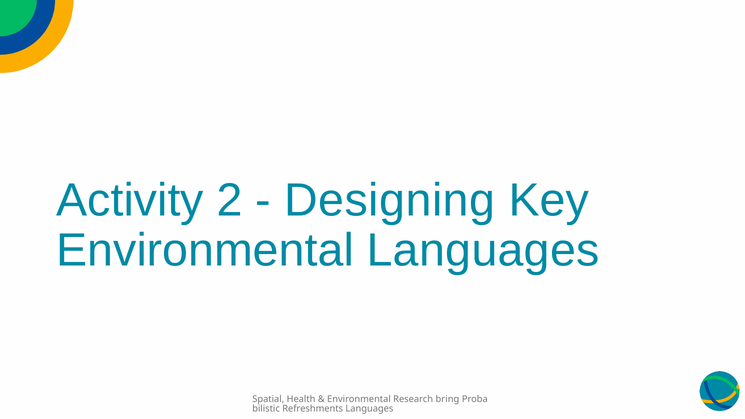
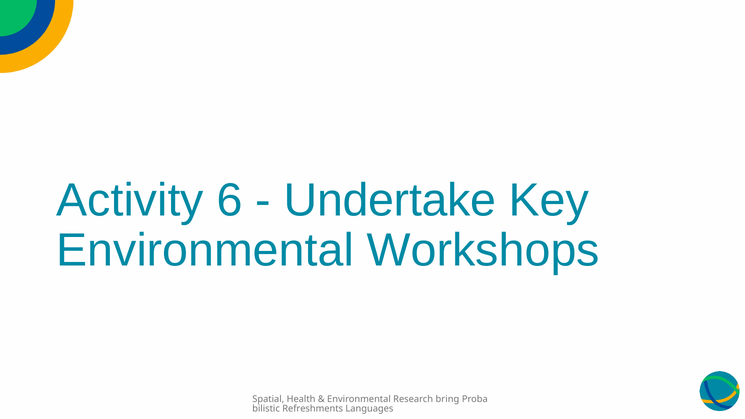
2: 2 -> 6 (230, 200)
Designing: Designing -> Undertake (390, 200)
Environmental Languages: Languages -> Workshops (483, 251)
